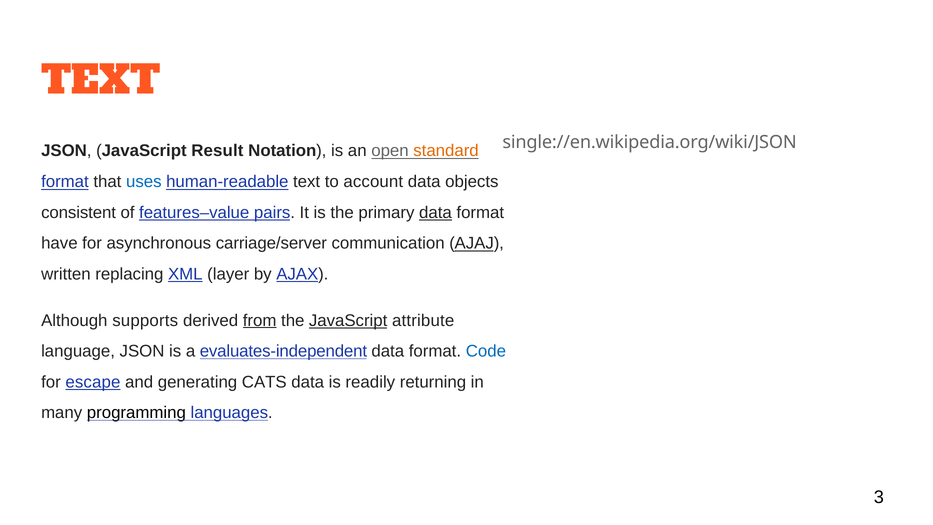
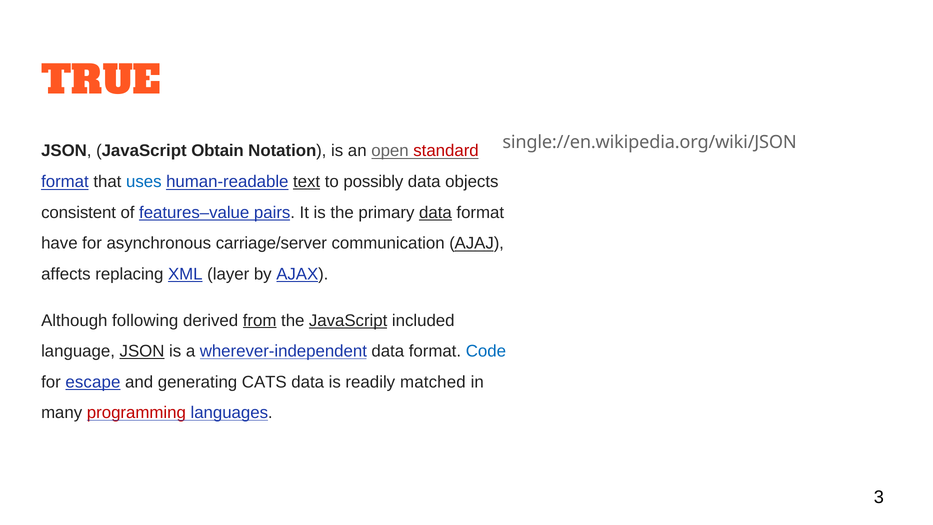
TEXT: TEXT -> TRUE (101, 81)
Result: Result -> Obtain (218, 151)
standard colour: orange -> red (446, 151)
text underline: none -> present (307, 182)
account: account -> possibly (373, 182)
written: written -> affects (66, 274)
supports: supports -> following (145, 320)
attribute: attribute -> included (423, 320)
JSON underline: none -> present (142, 351)
evaluates-independent: evaluates-independent -> wherever-independent (283, 351)
returning: returning -> matched (433, 382)
programming colour: black -> red (136, 413)
